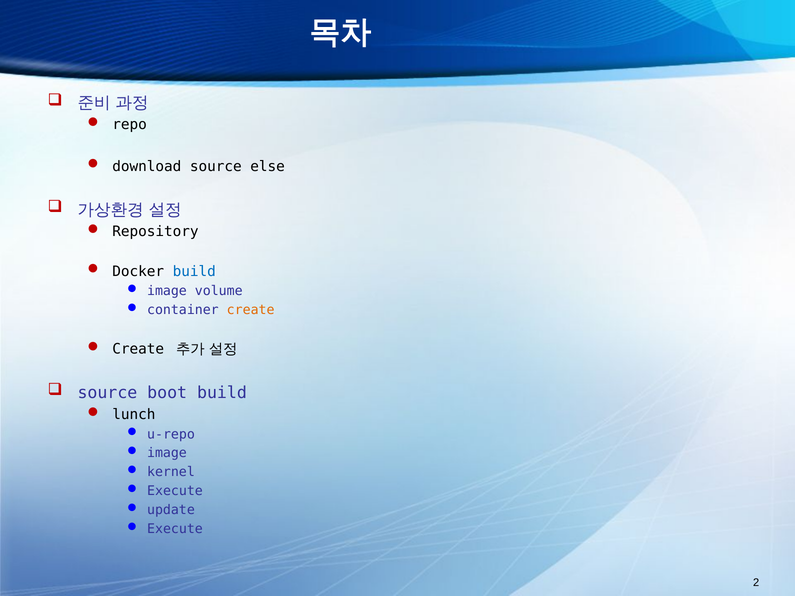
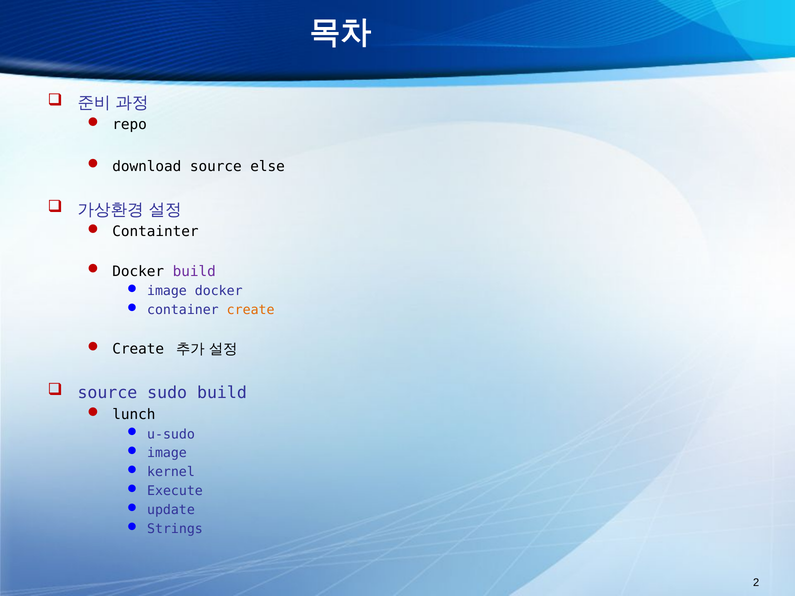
Repository: Repository -> Containter (155, 232)
build colour: blue -> purple (194, 272)
image volume: volume -> docker (219, 291)
boot: boot -> sudo (167, 393)
u-repo: u-repo -> u-sudo (171, 434)
Execute: Execute -> Strings (175, 529)
